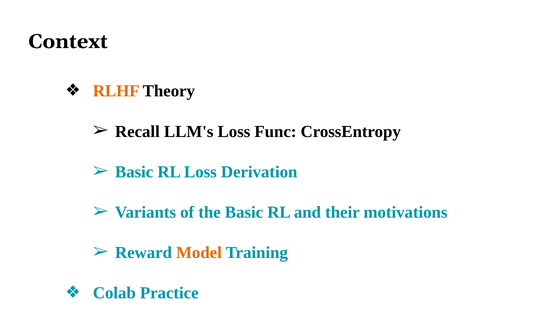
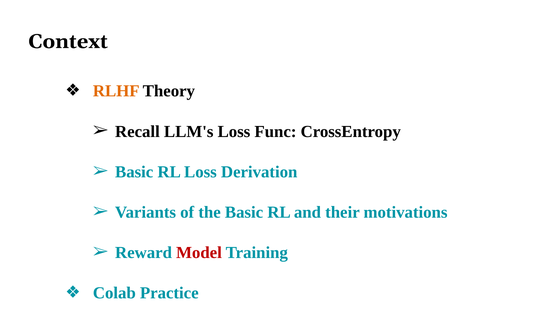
Model colour: orange -> red (199, 253)
